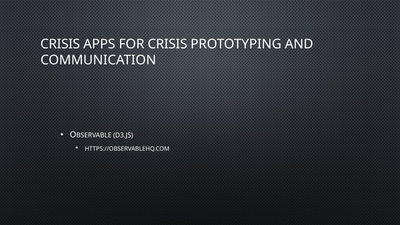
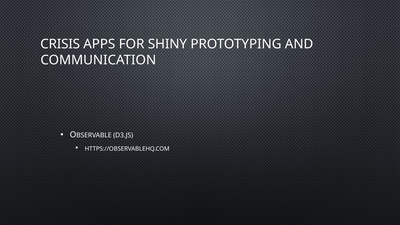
FOR CRISIS: CRISIS -> SHINY (167, 44)
